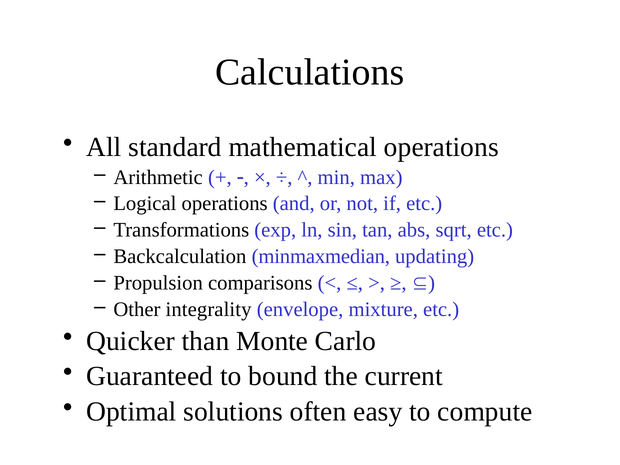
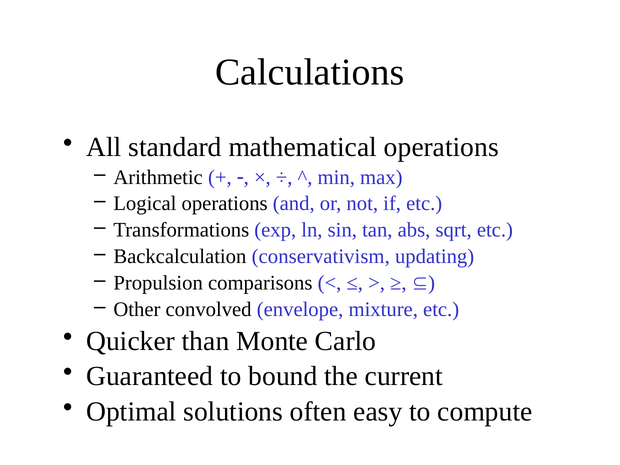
minmaxmedian: minmaxmedian -> conservativism (321, 257)
integrality: integrality -> convolved (209, 309)
